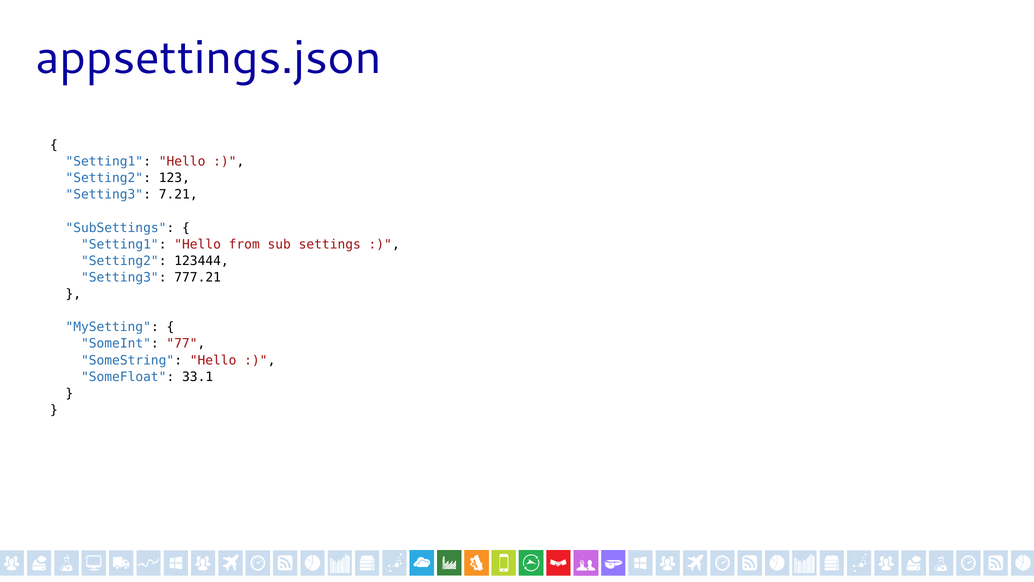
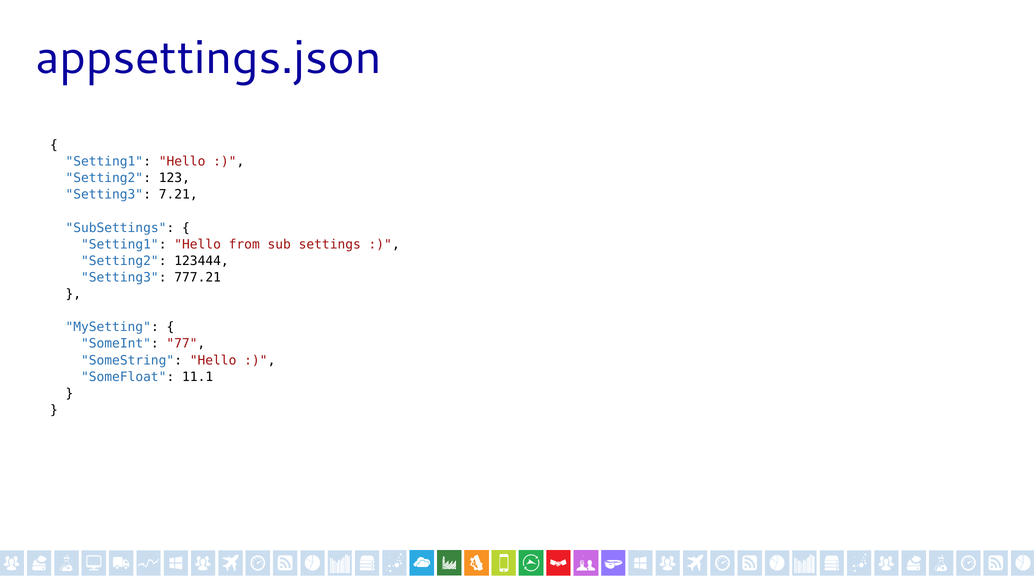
33.1: 33.1 -> 11.1 (198, 377)
